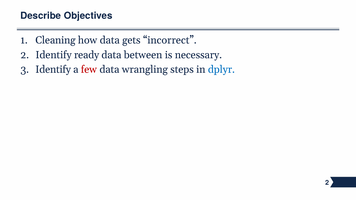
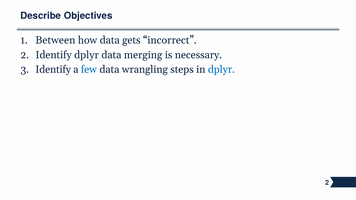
Cleaning: Cleaning -> Between (55, 40)
Identify ready: ready -> dplyr (86, 55)
between: between -> merging (143, 55)
few colour: red -> blue (89, 69)
